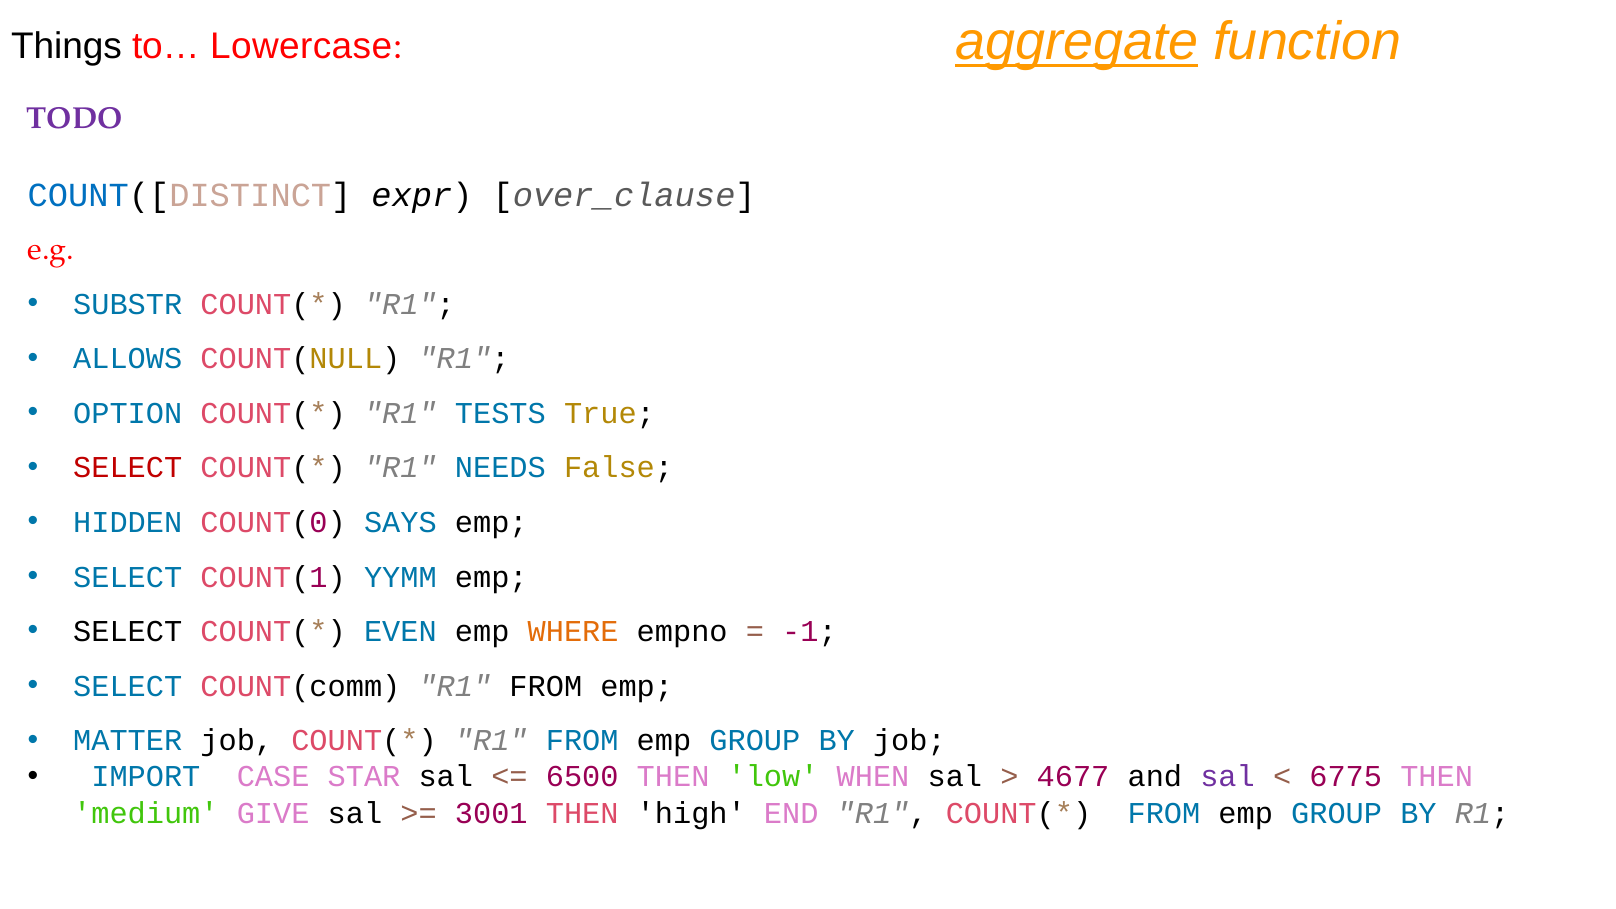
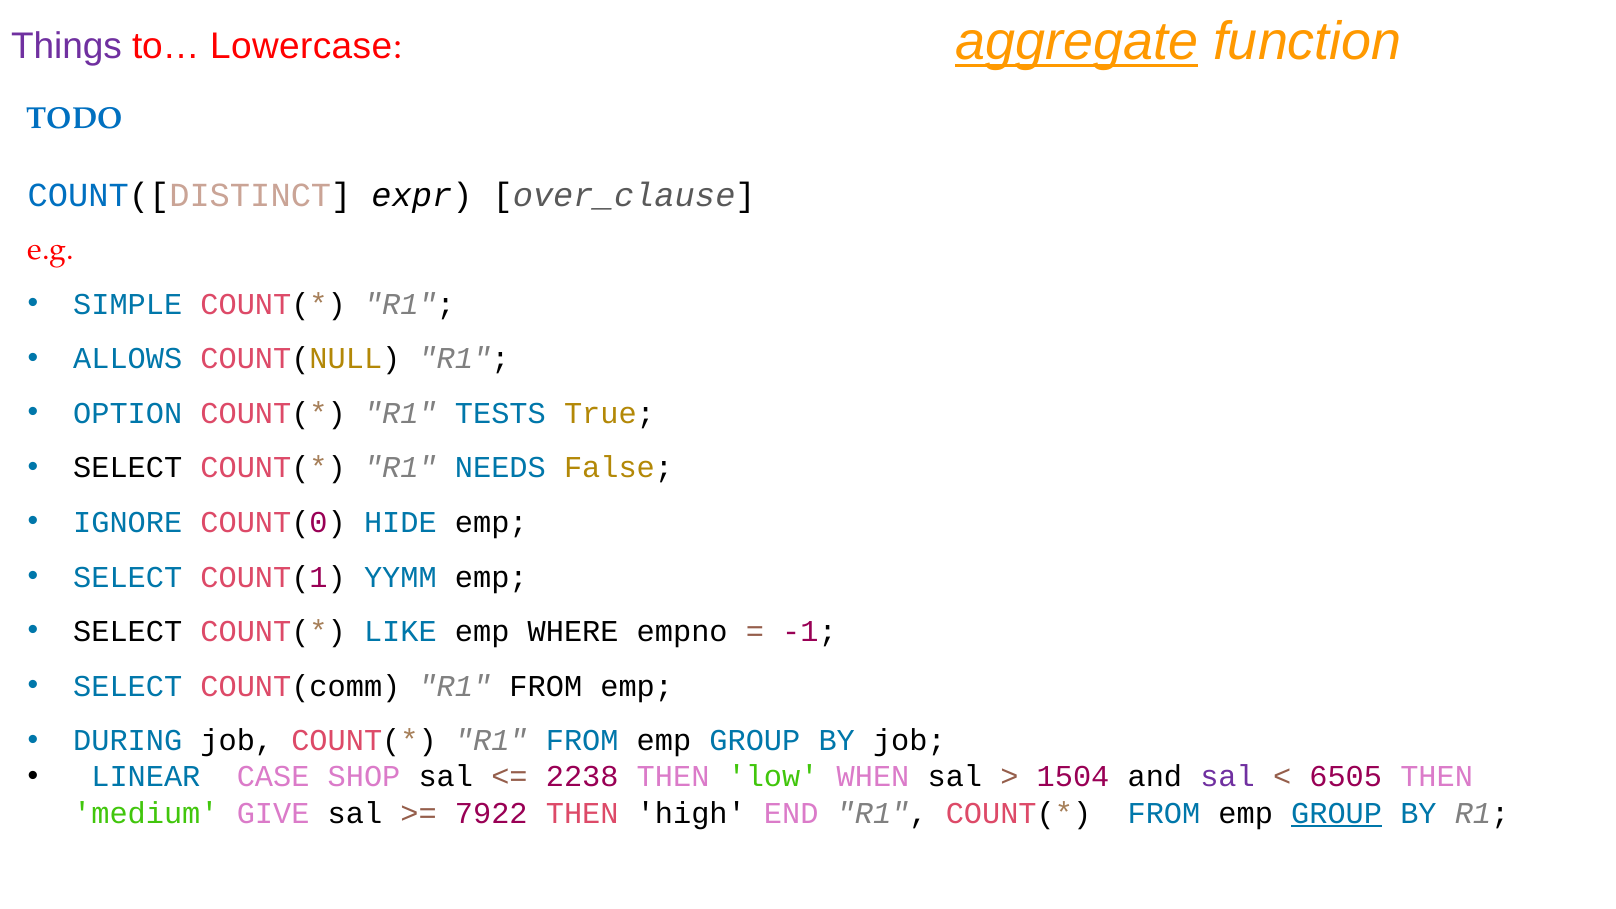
Things colour: black -> purple (66, 46)
TODO colour: purple -> blue (75, 118)
SUBSTR: SUBSTR -> SIMPLE (128, 304)
SELECT colour: red -> black (128, 468)
HIDDEN: HIDDEN -> IGNORE (128, 522)
SAYS: SAYS -> HIDE (400, 522)
EVEN: EVEN -> LIKE (400, 632)
WHERE colour: orange -> black (573, 632)
MATTER: MATTER -> DURING (128, 741)
IMPORT: IMPORT -> LINEAR (146, 777)
STAR: STAR -> SHOP (364, 777)
6500: 6500 -> 2238 (582, 777)
4677: 4677 -> 1504 (1073, 777)
6775: 6775 -> 6505 (1346, 777)
3001: 3001 -> 7922 (491, 813)
GROUP underline: none -> present (1337, 813)
